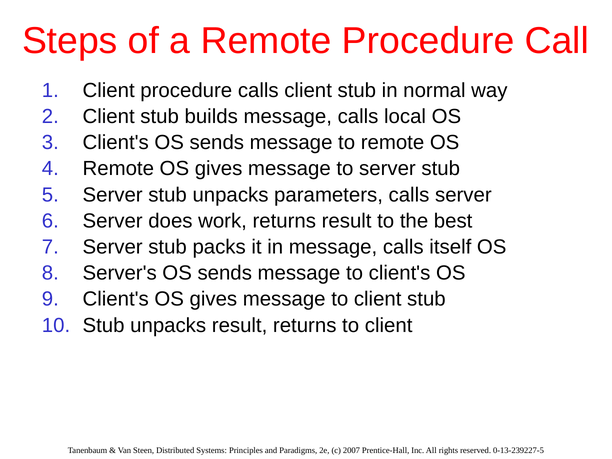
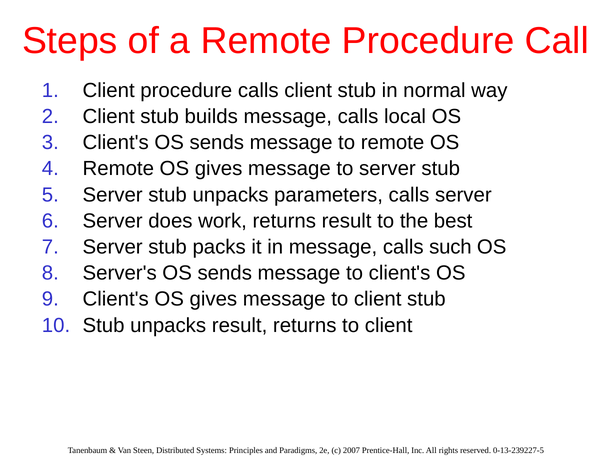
itself: itself -> such (450, 247)
